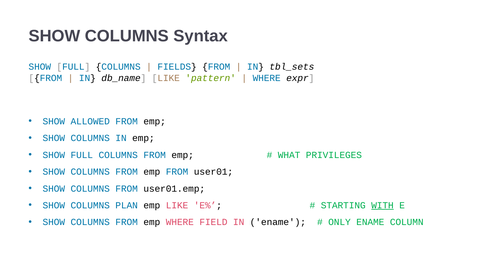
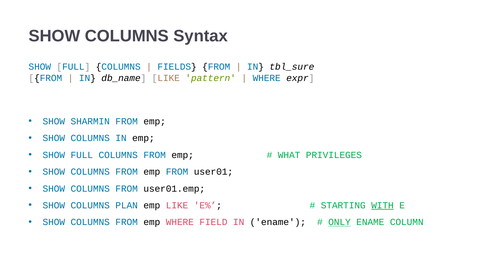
tbl_sets: tbl_sets -> tbl_sure (292, 67)
ALLOWED: ALLOWED -> SHARMIN (90, 121)
ONLY underline: none -> present (340, 222)
